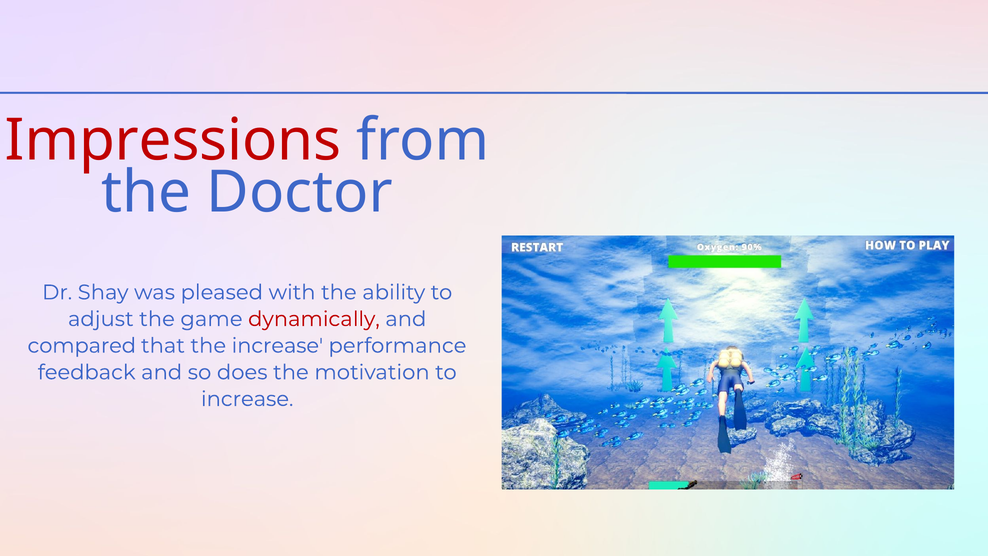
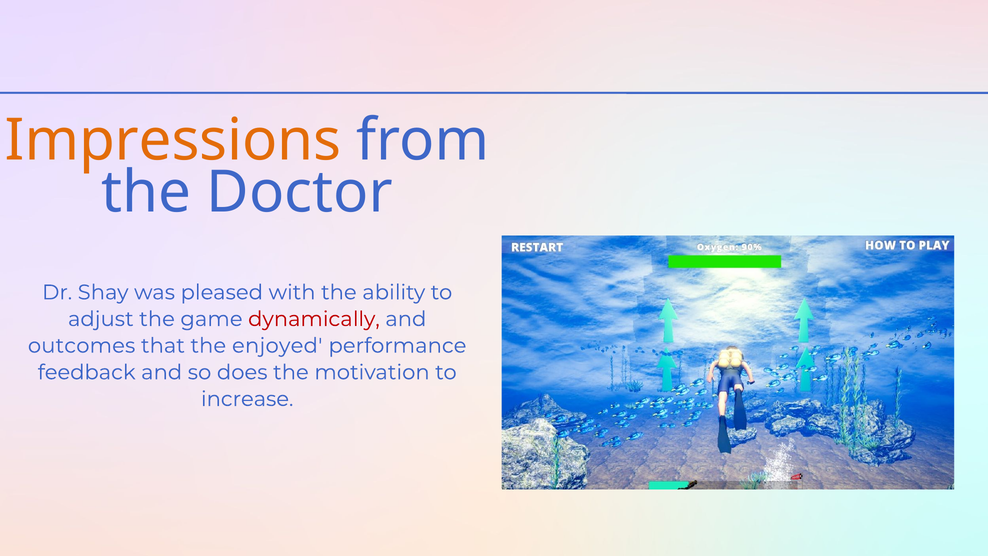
Impressions colour: red -> orange (173, 140)
compared: compared -> outcomes (82, 346)
the increase: increase -> enjoyed (277, 346)
